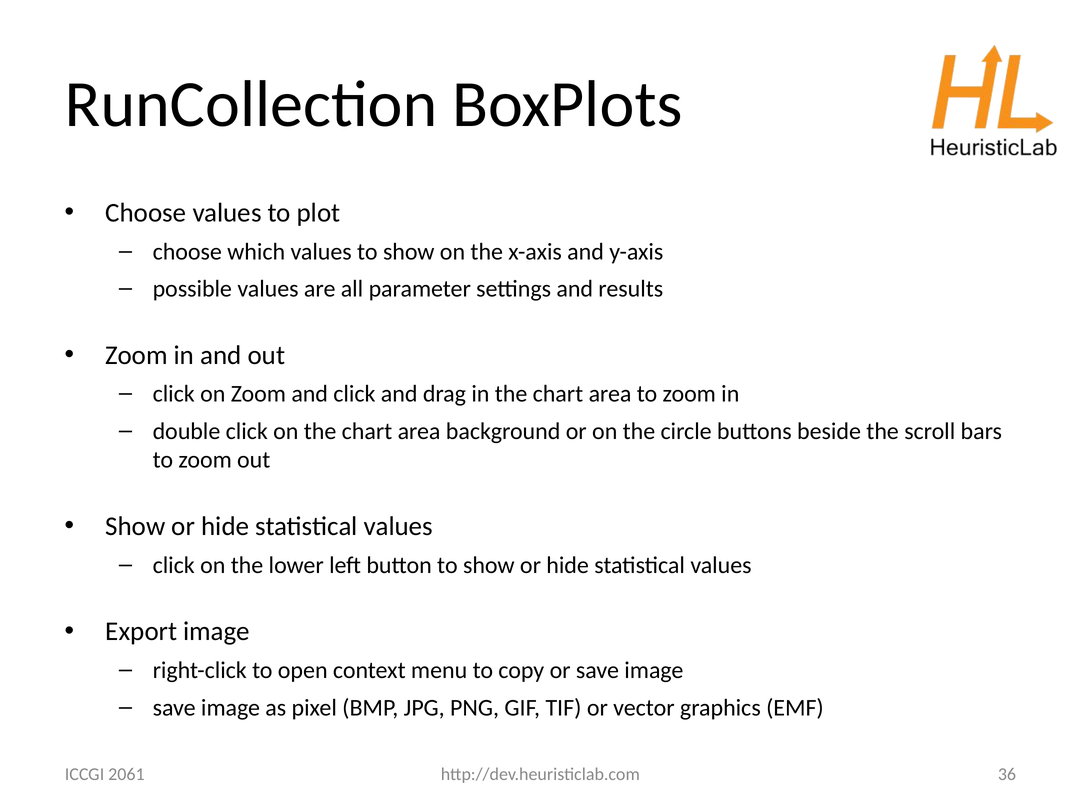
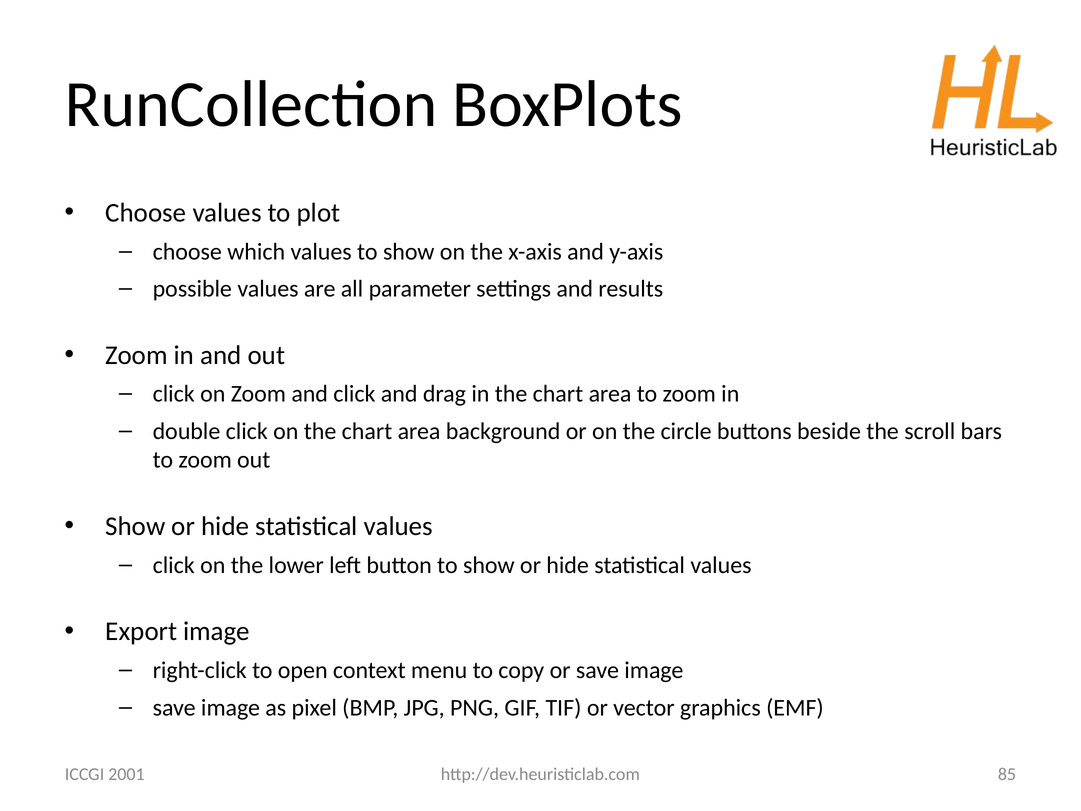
36: 36 -> 85 (1007, 774)
2061: 2061 -> 2001 (126, 774)
